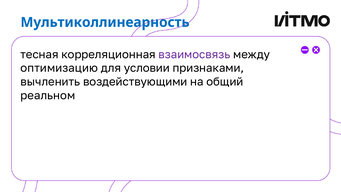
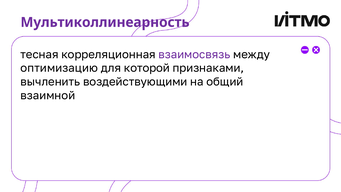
Мультиколлинеарность colour: blue -> purple (105, 22)
условии: условии -> которой (147, 68)
реальном: реальном -> взаимной (48, 95)
